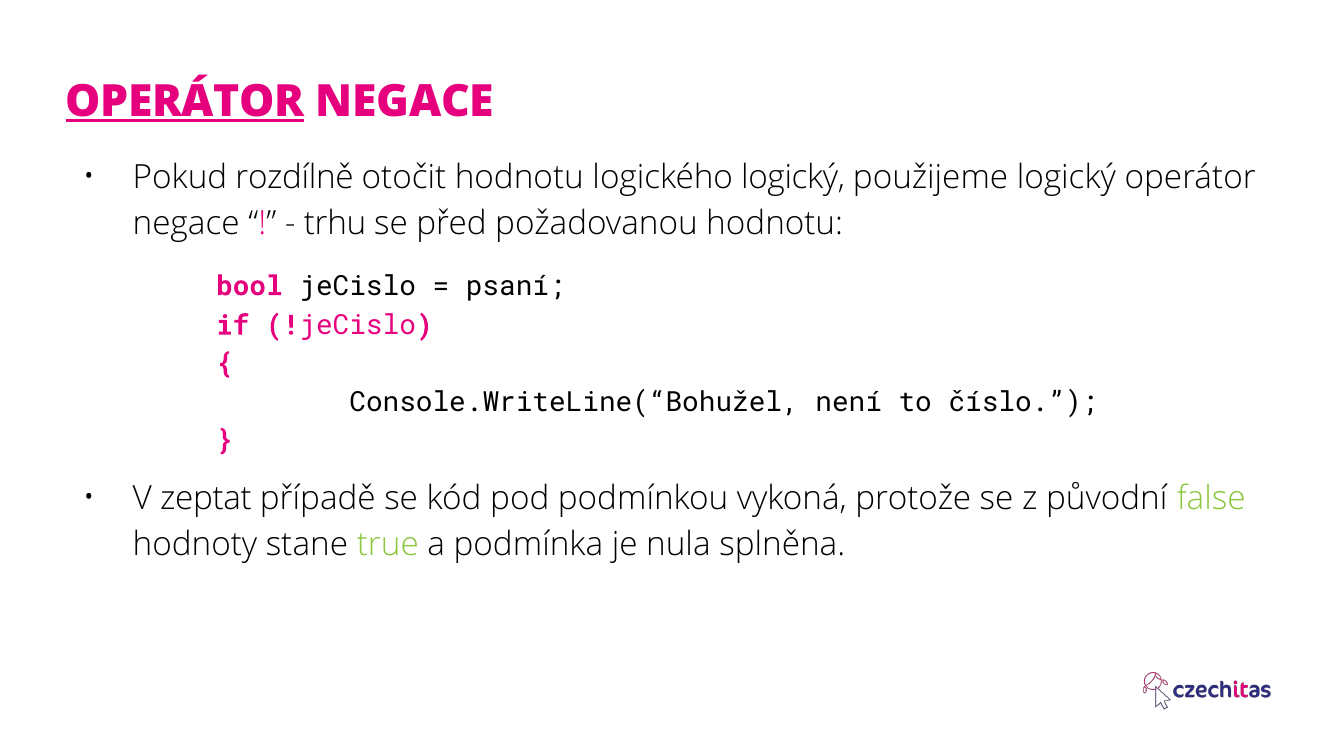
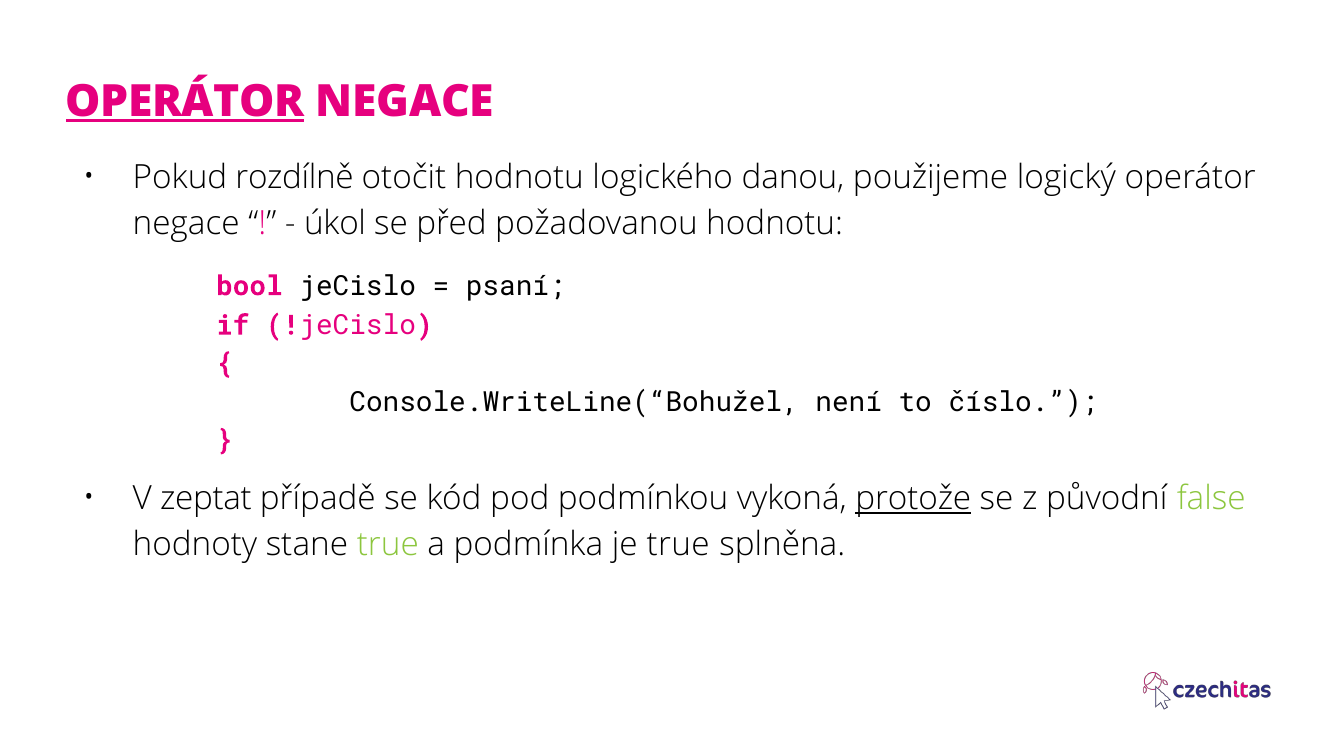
logického logický: logický -> danou (793, 177)
trhu: trhu -> úkol (335, 223)
protože underline: none -> present (913, 498)
je nula: nula -> true (678, 544)
